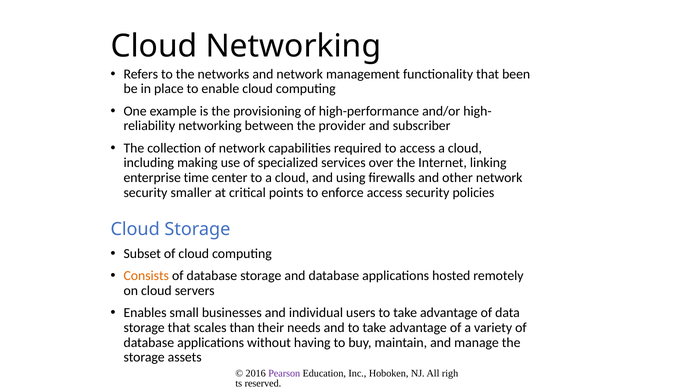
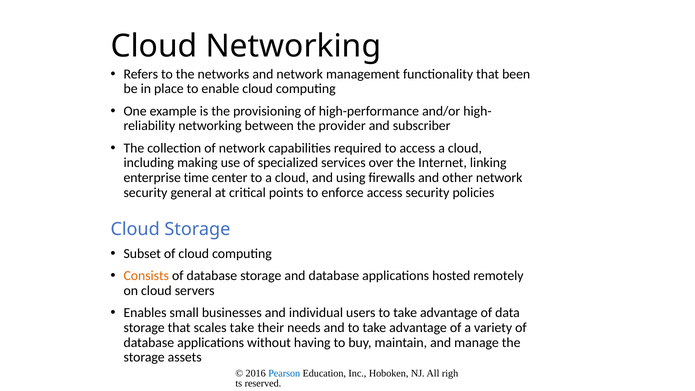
smaller: smaller -> general (191, 193)
scales than: than -> take (242, 328)
Pearson colour: purple -> blue (284, 373)
